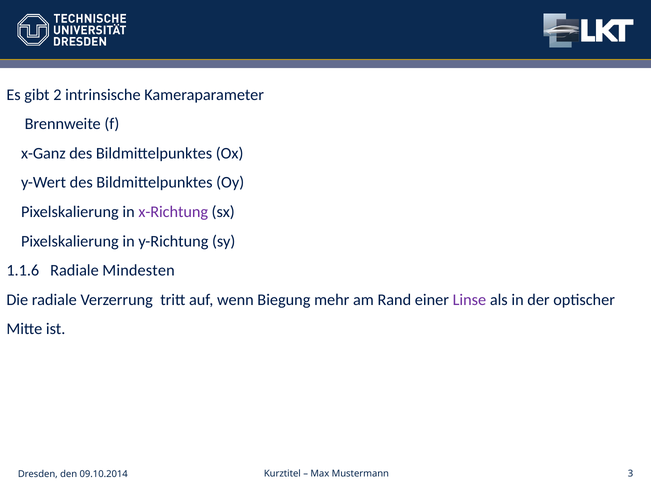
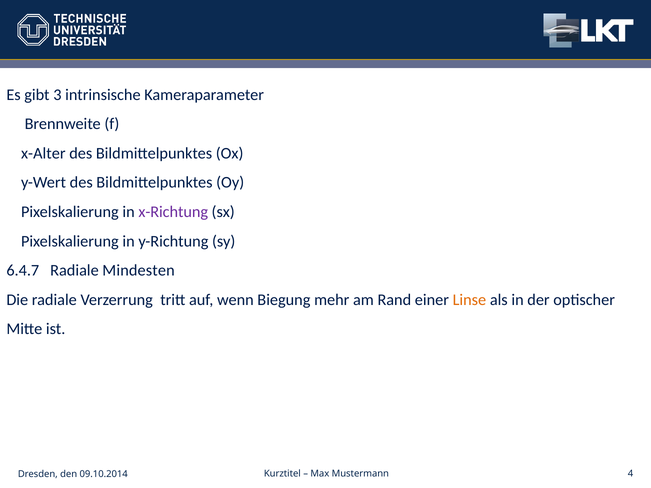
2: 2 -> 3 (57, 95)
x-Ganz: x-Ganz -> x-Alter (43, 153)
1.1.6: 1.1.6 -> 6.4.7 (23, 271)
Linse colour: purple -> orange (469, 300)
3: 3 -> 4 (631, 474)
